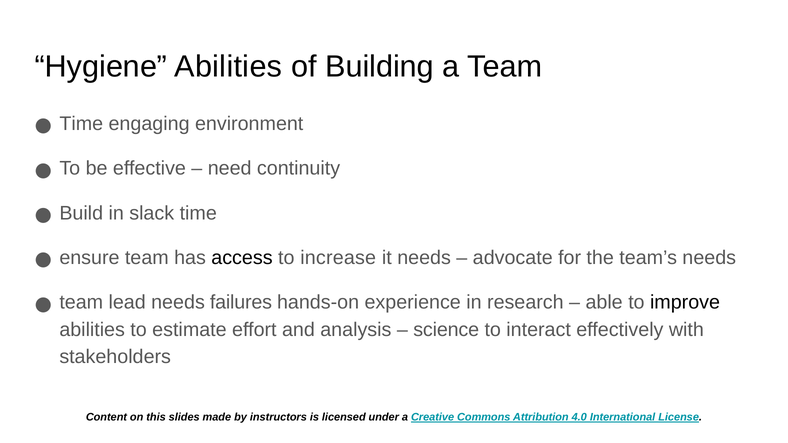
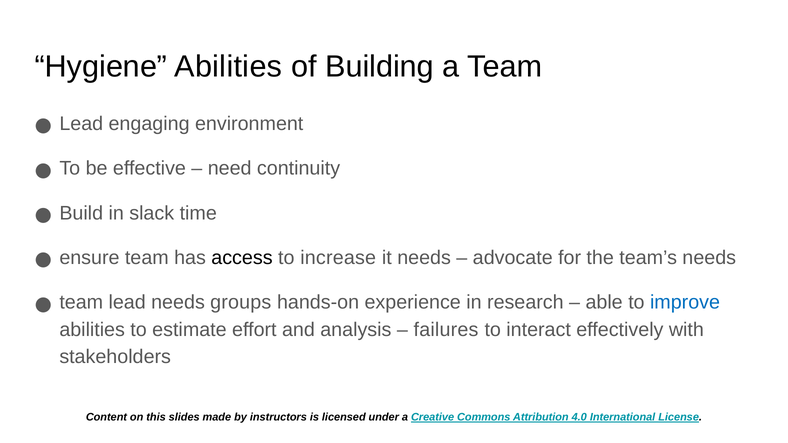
Time: Time -> Lead (81, 124)
failures: failures -> groups (241, 303)
improve colour: black -> blue (685, 303)
science: science -> failures (446, 330)
